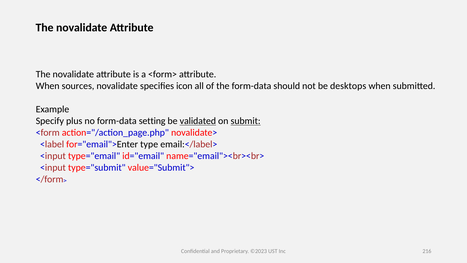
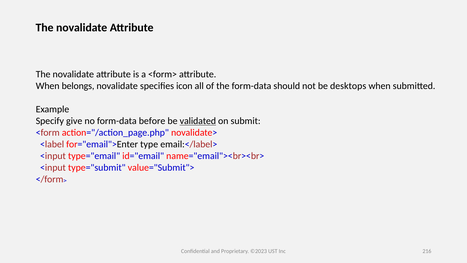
sources: sources -> belongs (78, 86)
plus: plus -> give (74, 121)
setting: setting -> before (152, 121)
submit underline: present -> none (246, 121)
